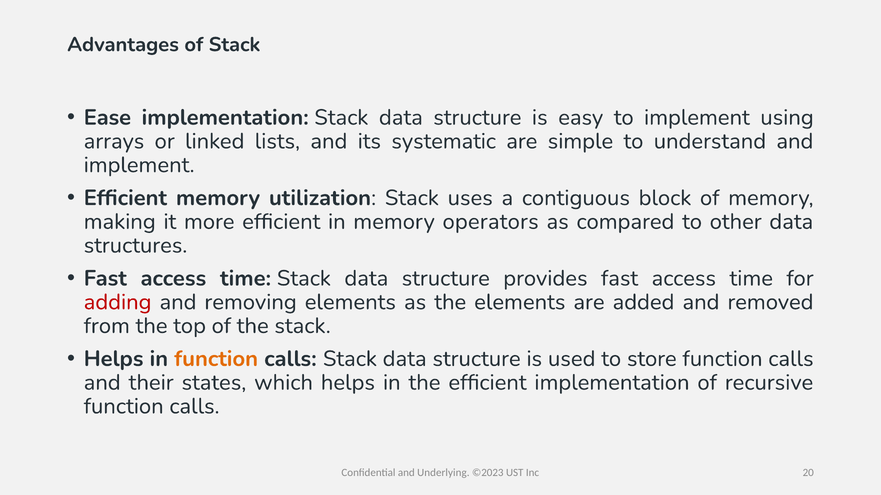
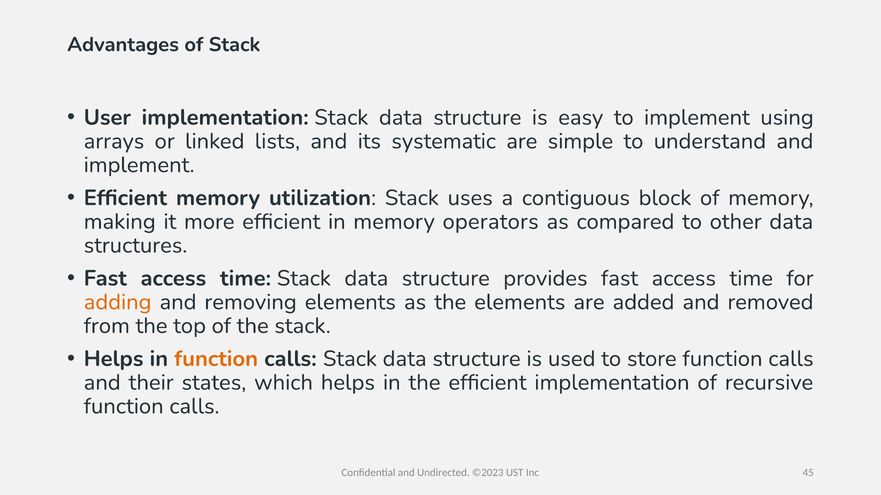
Ease: Ease -> User (107, 118)
adding colour: red -> orange (118, 302)
Underlying: Underlying -> Undirected (443, 473)
20: 20 -> 45 (808, 473)
